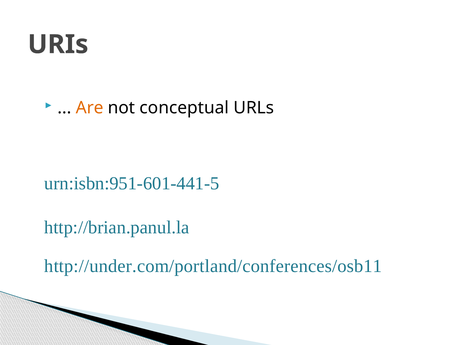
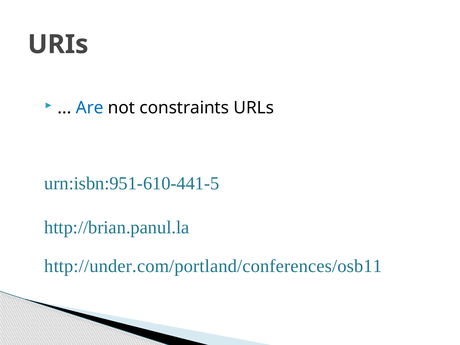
Are colour: orange -> blue (90, 108)
conceptual: conceptual -> constraints (184, 108)
urn:isbn:951-601-441-5: urn:isbn:951-601-441-5 -> urn:isbn:951-610-441-5 (132, 183)
